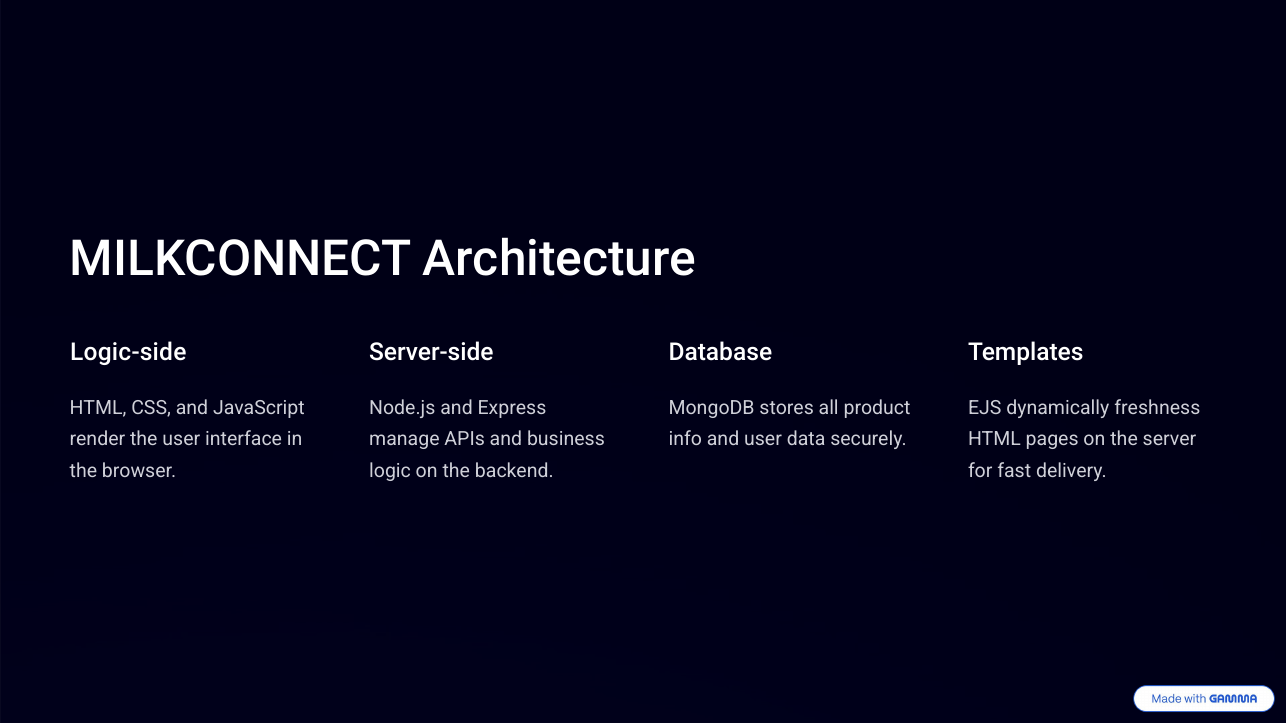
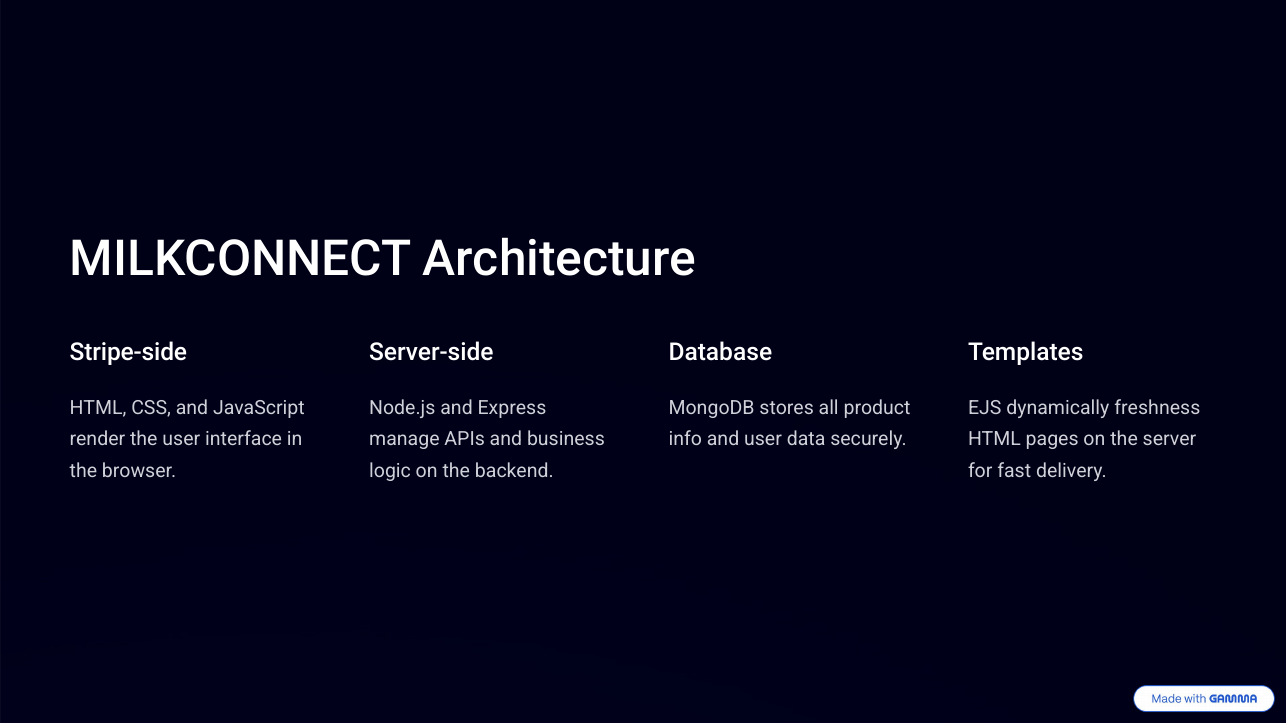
Logic-side: Logic-side -> Stripe-side (128, 353)
